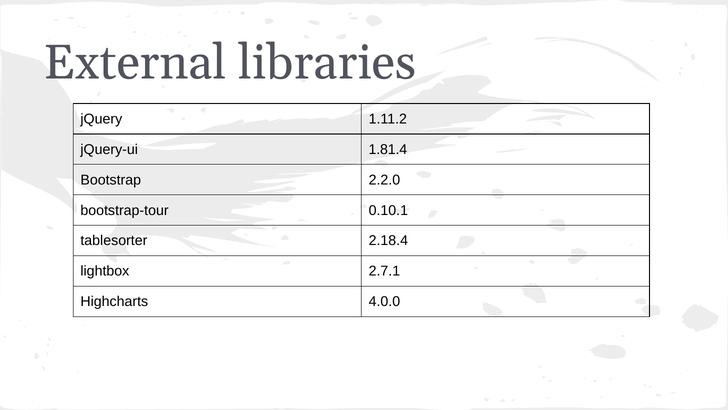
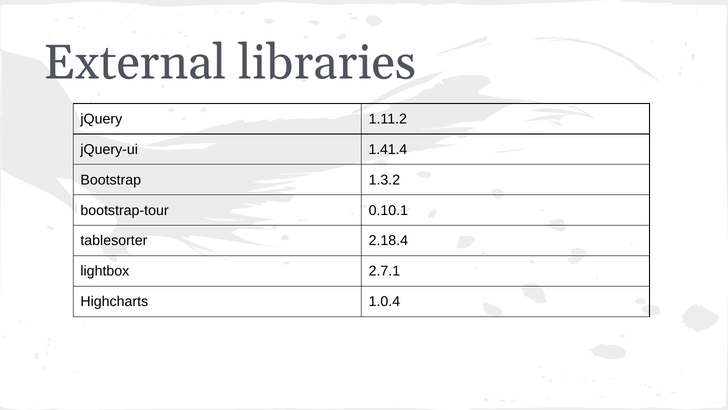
1.81.4: 1.81.4 -> 1.41.4 (388, 149)
2.2.0: 2.2.0 -> 1.3.2 (384, 180)
4.0.0: 4.0.0 -> 1.0.4 (384, 301)
